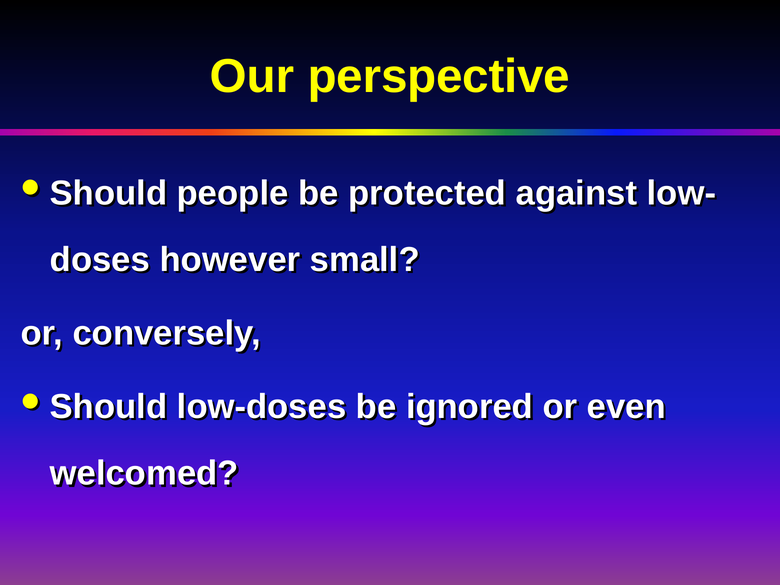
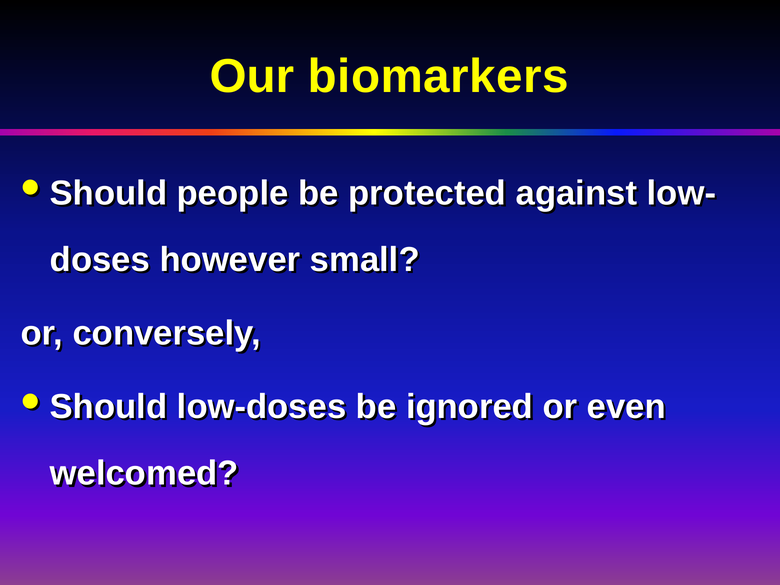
perspective: perspective -> biomarkers (438, 76)
